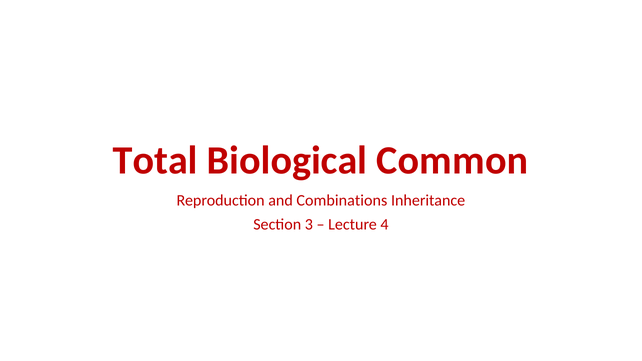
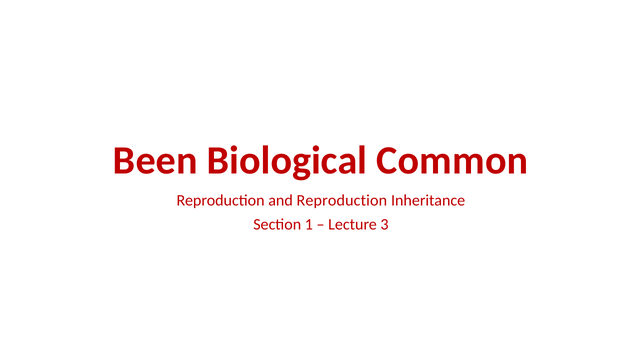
Total: Total -> Been (155, 160)
and Combinations: Combinations -> Reproduction (342, 201)
3: 3 -> 1 (309, 225)
4: 4 -> 3 (385, 225)
